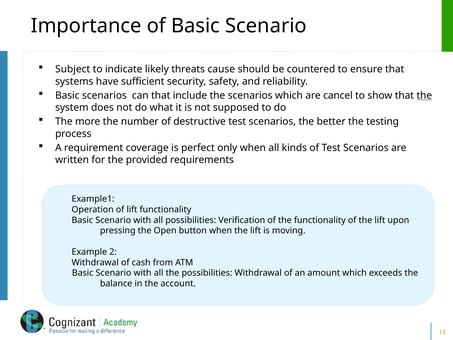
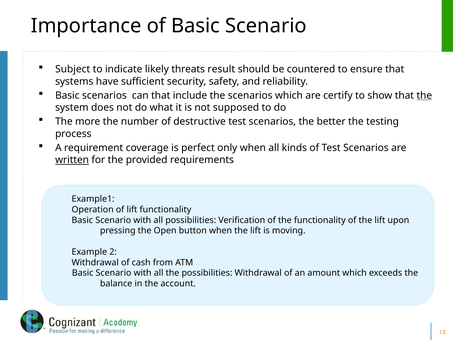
cause: cause -> result (221, 69)
cancel: cancel -> certify (338, 95)
written underline: none -> present (72, 160)
